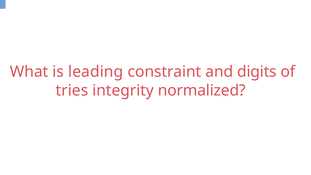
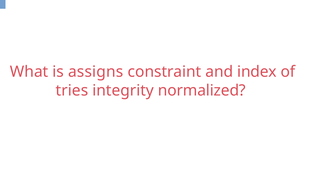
leading: leading -> assigns (96, 72)
digits: digits -> index (257, 72)
